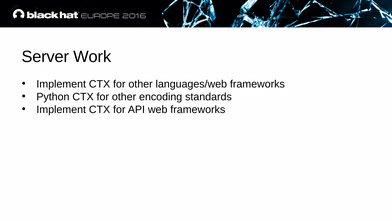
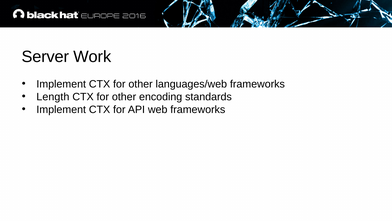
Python: Python -> Length (53, 97)
